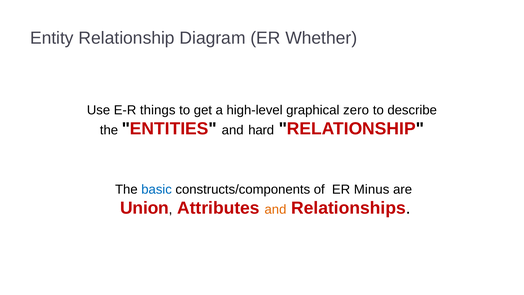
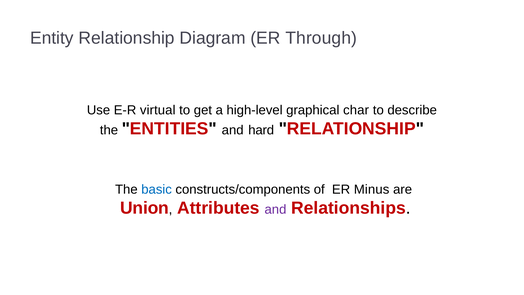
Whether: Whether -> Through (321, 38)
things: things -> virtual (158, 110)
zero: zero -> char (356, 110)
and colour: orange -> purple (275, 209)
